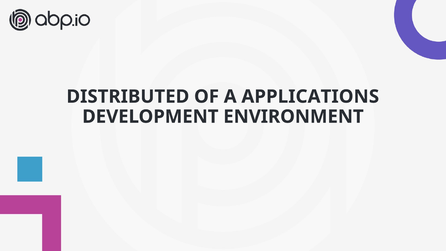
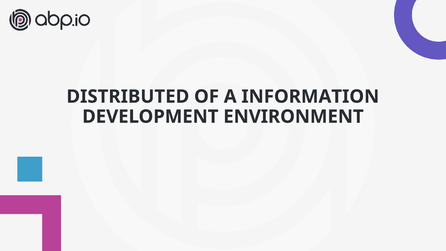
APPLICATIONS: APPLICATIONS -> INFORMATION (310, 97)
